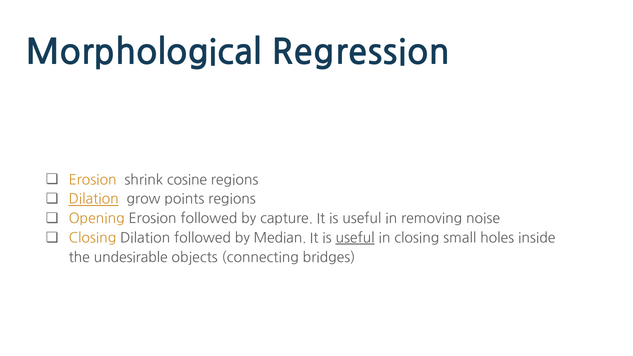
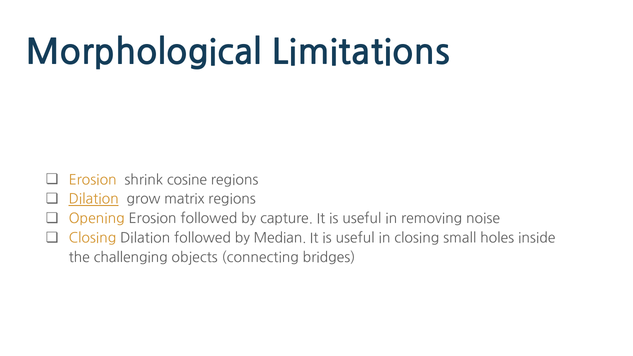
Regression: Regression -> Limitations (361, 53)
points: points -> matrix (184, 199)
useful underline: present -> none (355, 238)
undesirable: undesirable -> challenging (131, 258)
